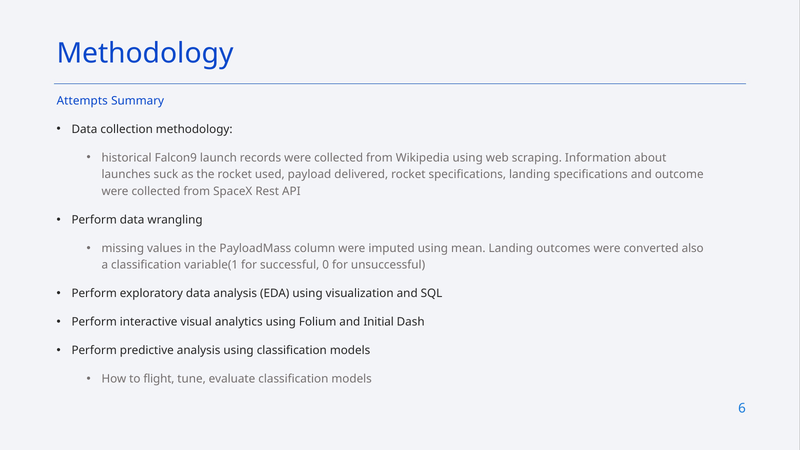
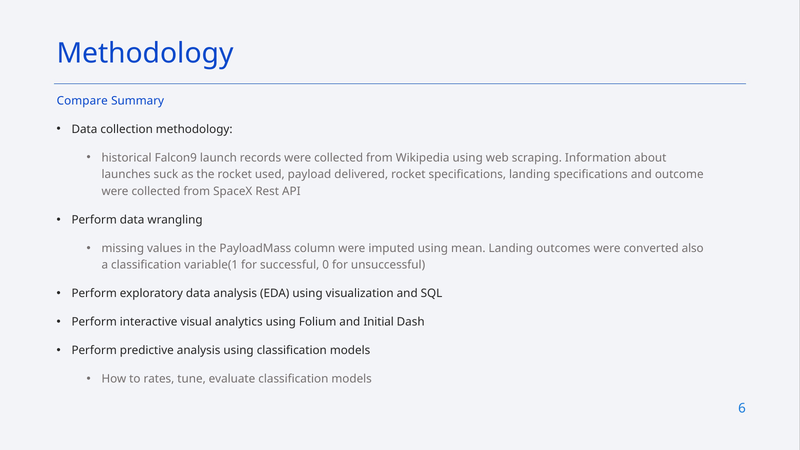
Attempts: Attempts -> Compare (82, 101)
flight: flight -> rates (159, 379)
